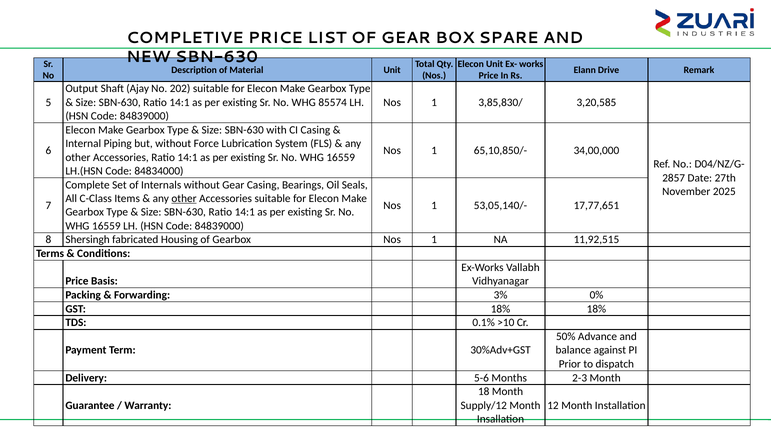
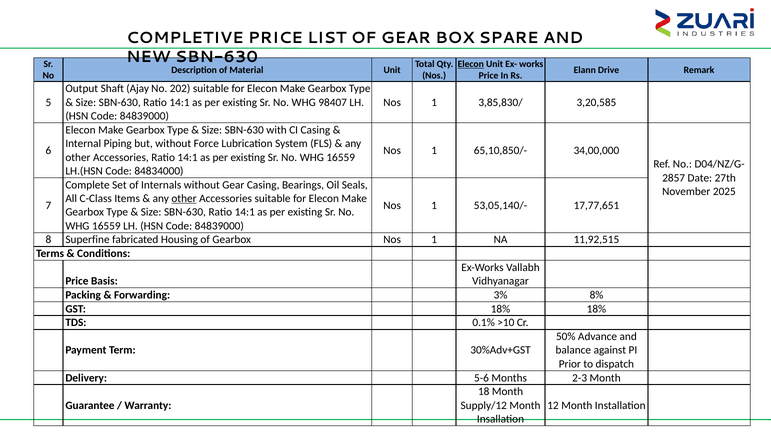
Elecon underline: none -> present (471, 64)
85574: 85574 -> 98407 (333, 102)
Shersingh: Shersingh -> Superfine (88, 240)
0%: 0% -> 8% (596, 295)
